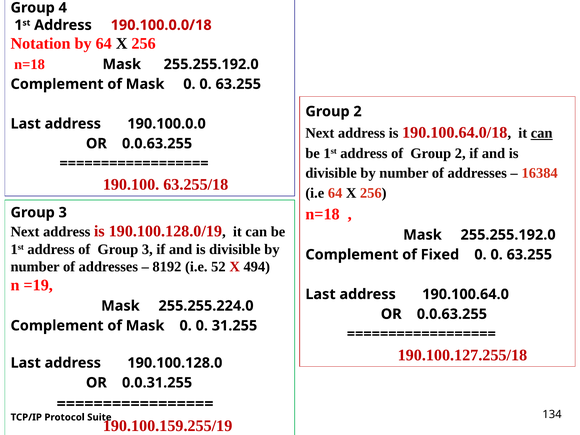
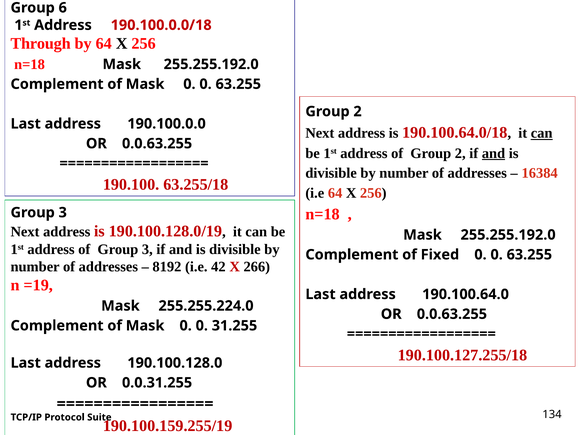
4: 4 -> 6 (63, 8)
Notation: Notation -> Through (41, 44)
and underline: none -> present (494, 153)
52: 52 -> 42 (218, 267)
494: 494 -> 266 (257, 267)
